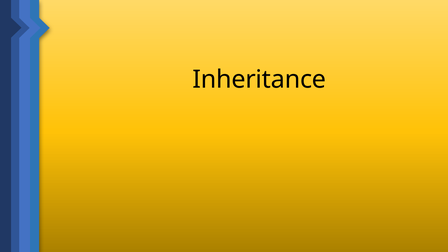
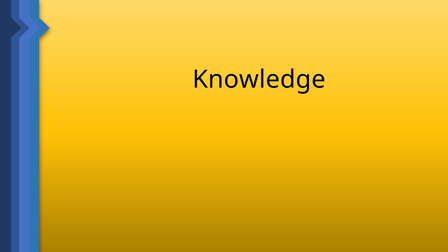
Inheritance: Inheritance -> Knowledge (259, 79)
